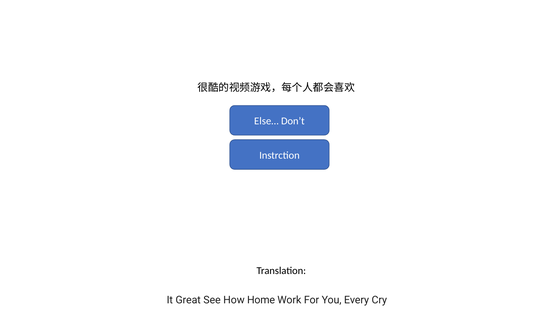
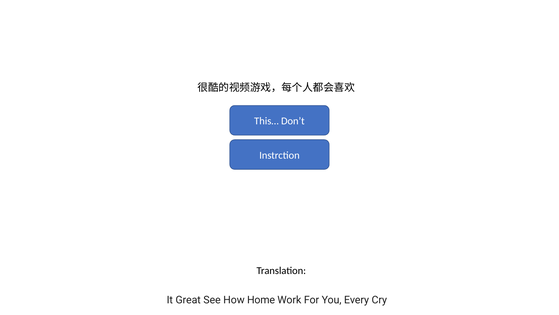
Else…: Else… -> This… (266, 121)
